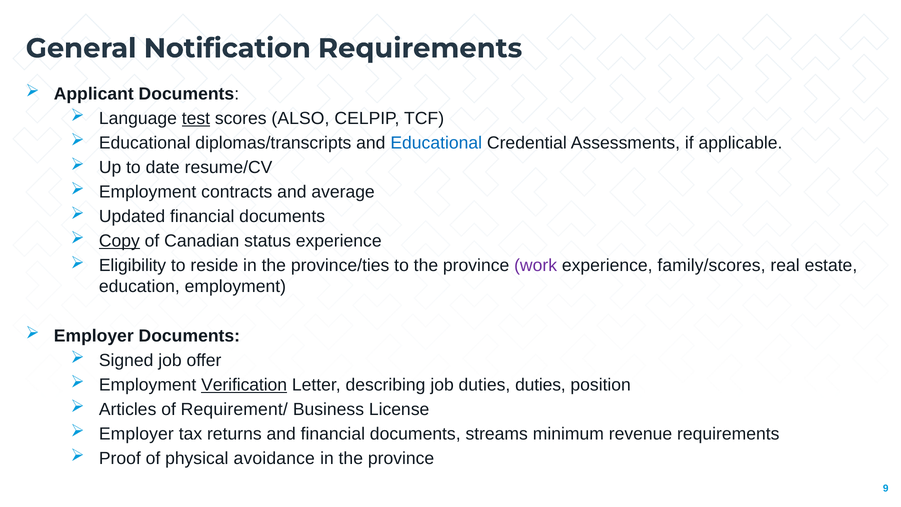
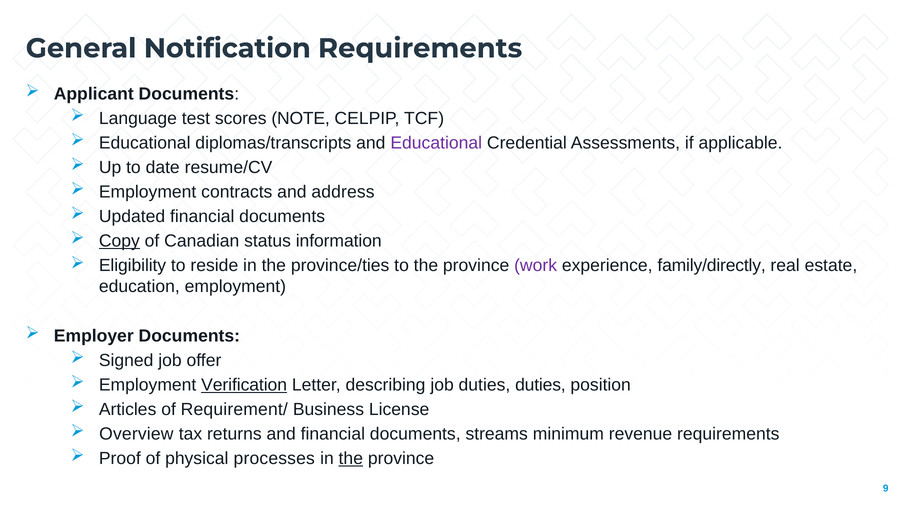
test underline: present -> none (196, 118)
ALSO: ALSO -> NOTE (301, 118)
Educational colour: blue -> purple (436, 143)
average: average -> address (343, 192)
status experience: experience -> information (339, 241)
family/scores: family/scores -> family/directly (712, 266)
Employer: Employer -> Overview (136, 434)
avoidance: avoidance -> processes (274, 458)
the underline: none -> present (351, 458)
